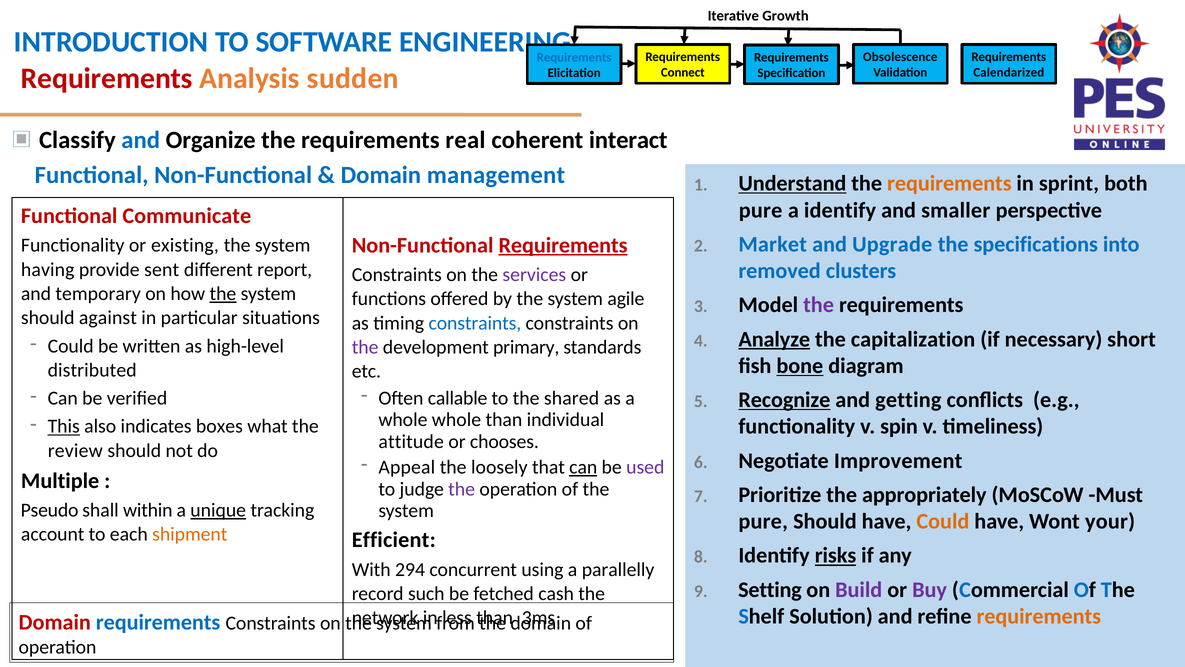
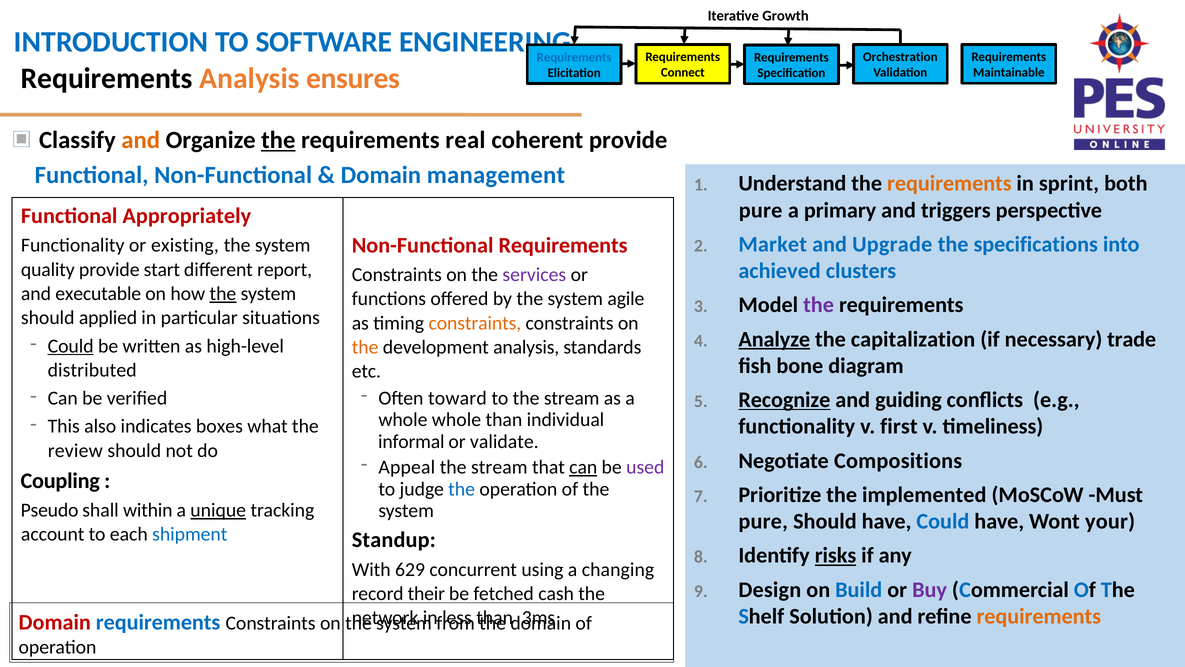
Obsolescence: Obsolescence -> Orchestration (900, 57)
Requirements colour: red -> black (107, 78)
sudden: sudden -> ensures (353, 78)
Calendarized: Calendarized -> Maintainable (1009, 72)
and colour: blue -> orange (141, 140)
the underline: none -> present (278, 140)
coherent interact: interact -> provide (628, 140)
Understand underline: present -> none (792, 183)
a identify: identify -> primary (840, 210)
smaller: smaller -> triggers (956, 210)
Communicate: Communicate -> Appropriately (187, 216)
Requirements underline: present -> none (563, 245)
having: having -> quality (48, 269)
sent: sent -> start (162, 269)
removed: removed -> achieved (780, 271)
temporary: temporary -> executable (98, 294)
against: against -> applied (108, 318)
constraints colour: blue -> orange (475, 323)
short: short -> trade (1132, 339)
Could underline: none -> present (71, 346)
the colour: purple -> orange (365, 347)
development primary: primary -> analysis (526, 347)
bone underline: present -> none (800, 366)
callable: callable -> toward (457, 398)
to the shared: shared -> stream (572, 398)
getting: getting -> guiding (909, 400)
This underline: present -> none (64, 426)
spin: spin -> first (899, 426)
attitude: attitude -> informal (411, 441)
chooses: chooses -> validate (504, 441)
Improvement: Improvement -> Compositions (898, 460)
loosely: loosely -> stream (499, 467)
Multiple: Multiple -> Coupling (60, 480)
the colour: purple -> blue (462, 489)
appropriately: appropriately -> implemented (924, 495)
Could colour: orange -> blue (943, 521)
shipment colour: orange -> blue (190, 534)
Efficient: Efficient -> Standup (394, 540)
294: 294 -> 629 (410, 569)
parallelly: parallelly -> changing (618, 569)
Setting: Setting -> Design (770, 589)
Build colour: purple -> blue (859, 589)
such: such -> their (426, 593)
